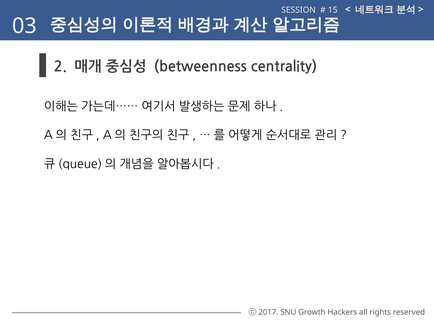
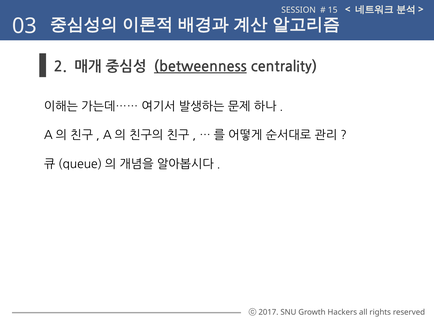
betweenness underline: none -> present (200, 67)
